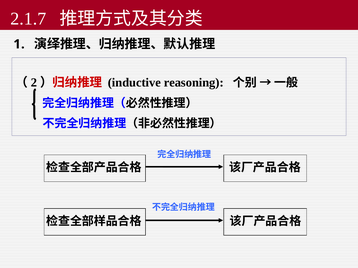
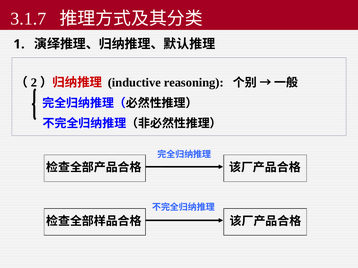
2.1.7: 2.1.7 -> 3.1.7 (28, 19)
